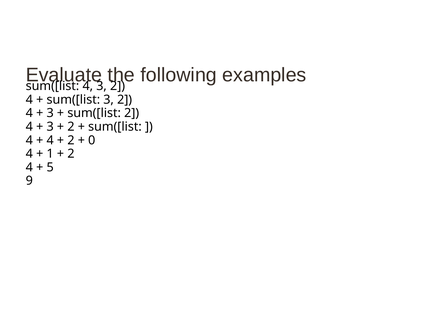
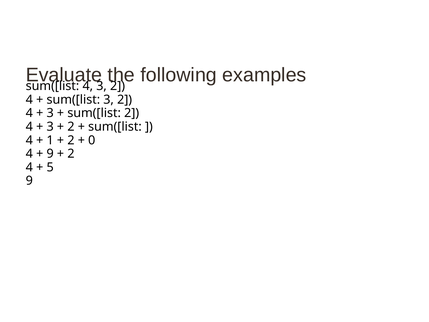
4: 4 -> 1 (50, 140)
1: 1 -> 9 (50, 154)
